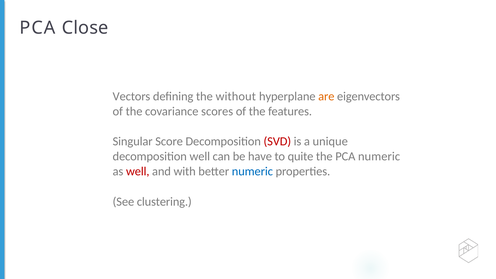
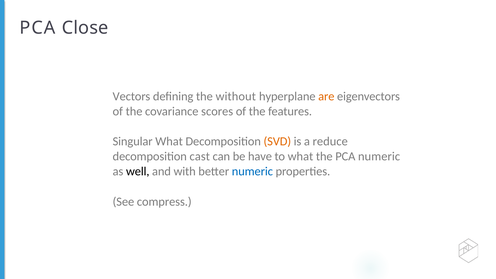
Singular Score: Score -> What (169, 142)
SVD colour: red -> orange (277, 142)
unique: unique -> reduce (330, 142)
decomposition well: well -> cast (200, 157)
to quite: quite -> what (300, 157)
well colour: red -> black (138, 171)
clustering: clustering -> compress (164, 202)
